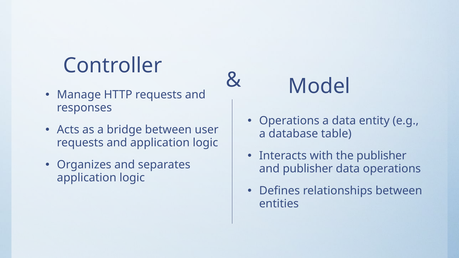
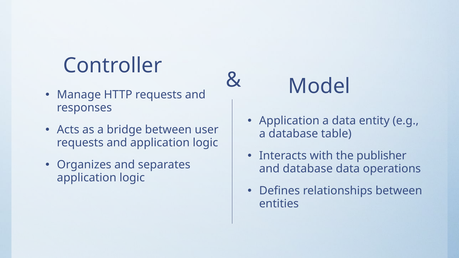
Operations: Operations -> Application (289, 121)
and publisher: publisher -> database (308, 169)
